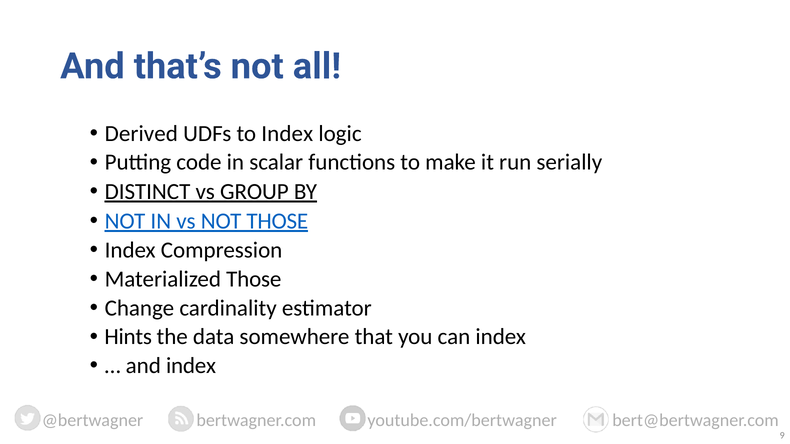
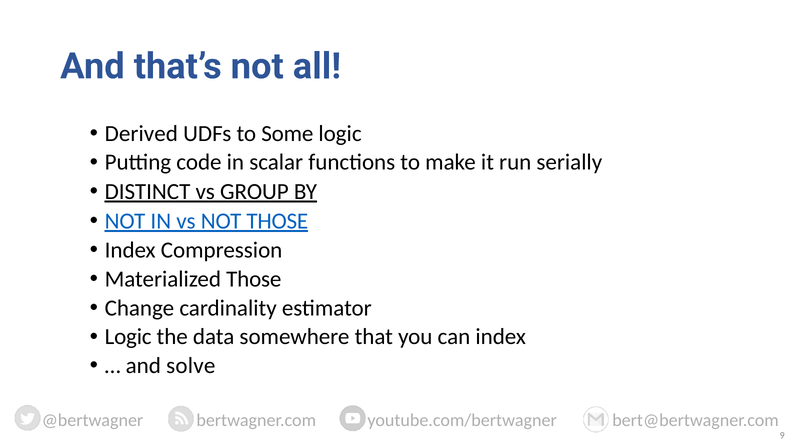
to Index: Index -> Some (287, 134)
Hints: Hints -> Logic (128, 337)
and index: index -> solve (191, 366)
